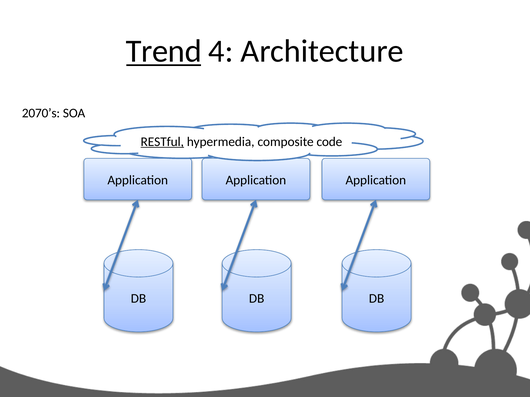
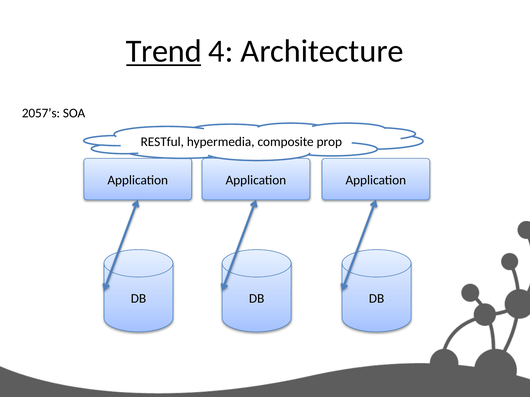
2070’s: 2070’s -> 2057’s (41, 113)
RESTful underline: present -> none (162, 142)
code: code -> prop (329, 142)
